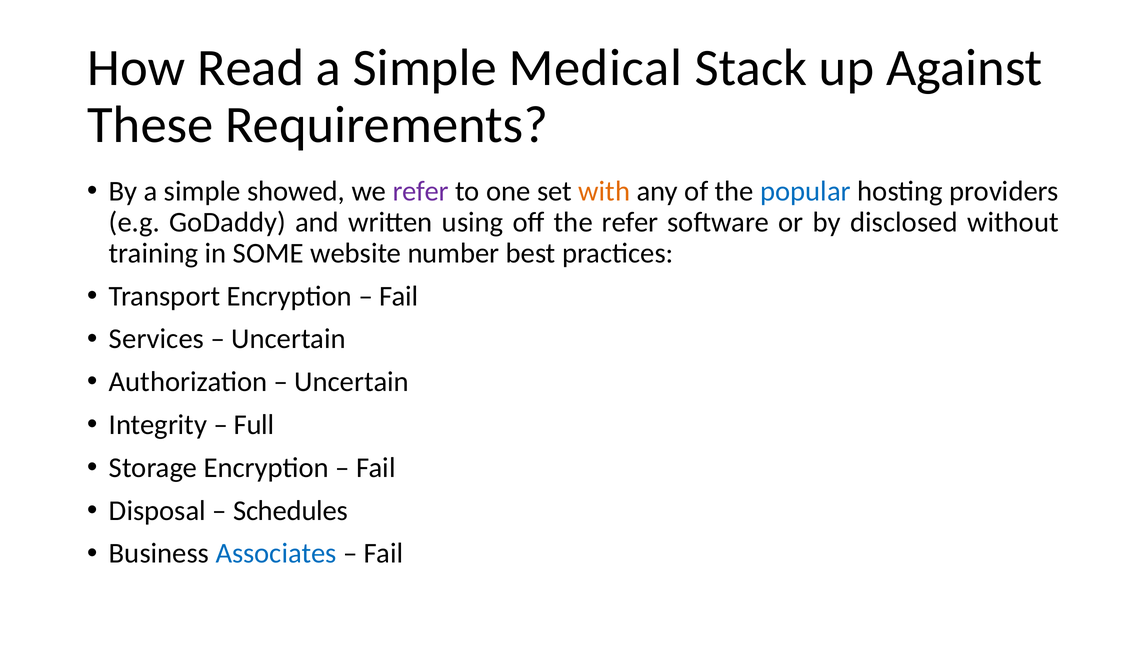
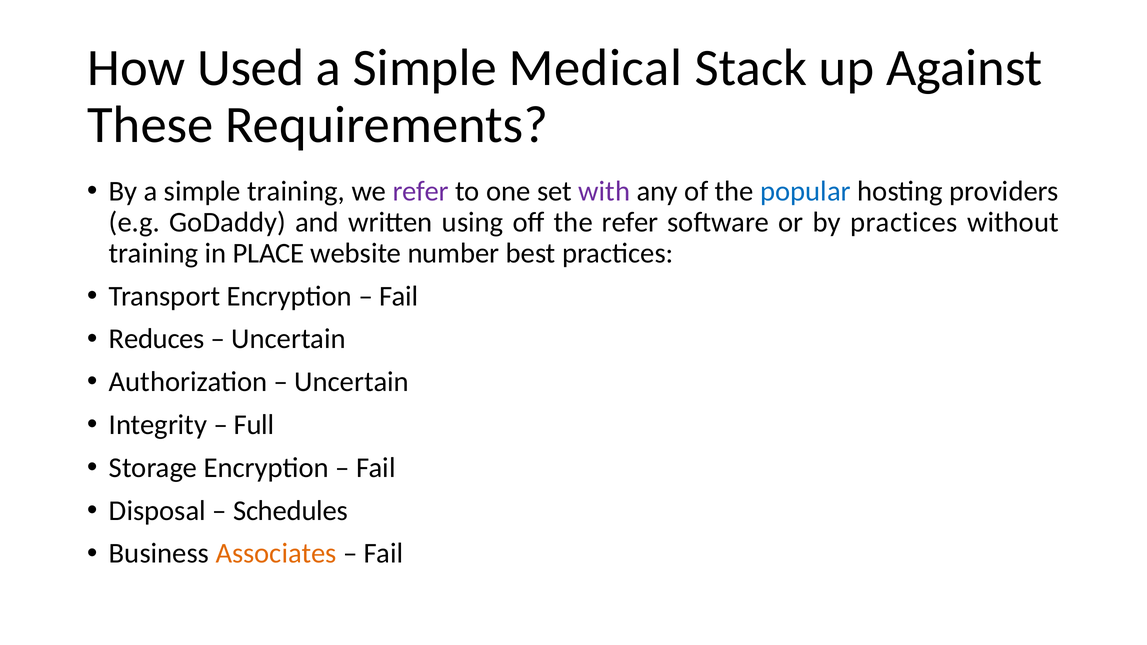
Read: Read -> Used (251, 68)
simple showed: showed -> training (296, 191)
with colour: orange -> purple (604, 191)
by disclosed: disclosed -> practices (904, 222)
SOME: SOME -> PLACE (269, 253)
Services: Services -> Reduces (157, 339)
Associates colour: blue -> orange (276, 554)
